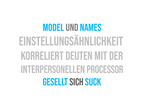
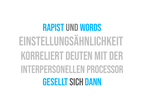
Model: Model -> Rapist (53, 28)
Names: Names -> Words (91, 28)
suck: suck -> dann (93, 82)
